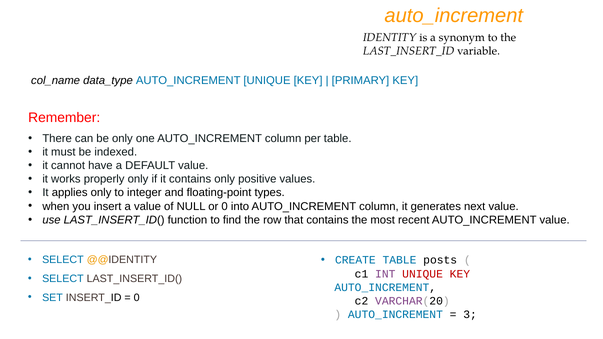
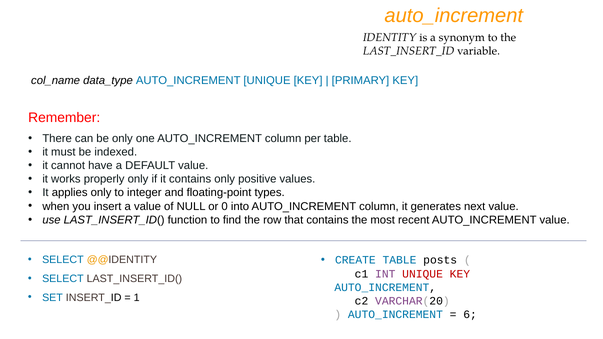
0: 0 -> 1 (137, 298)
3: 3 -> 6 (470, 315)
